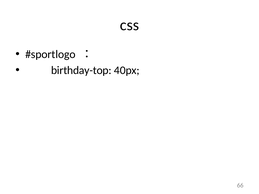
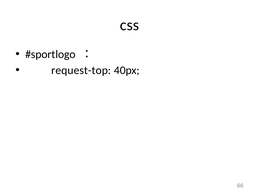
birthday-top: birthday-top -> request-top (81, 70)
